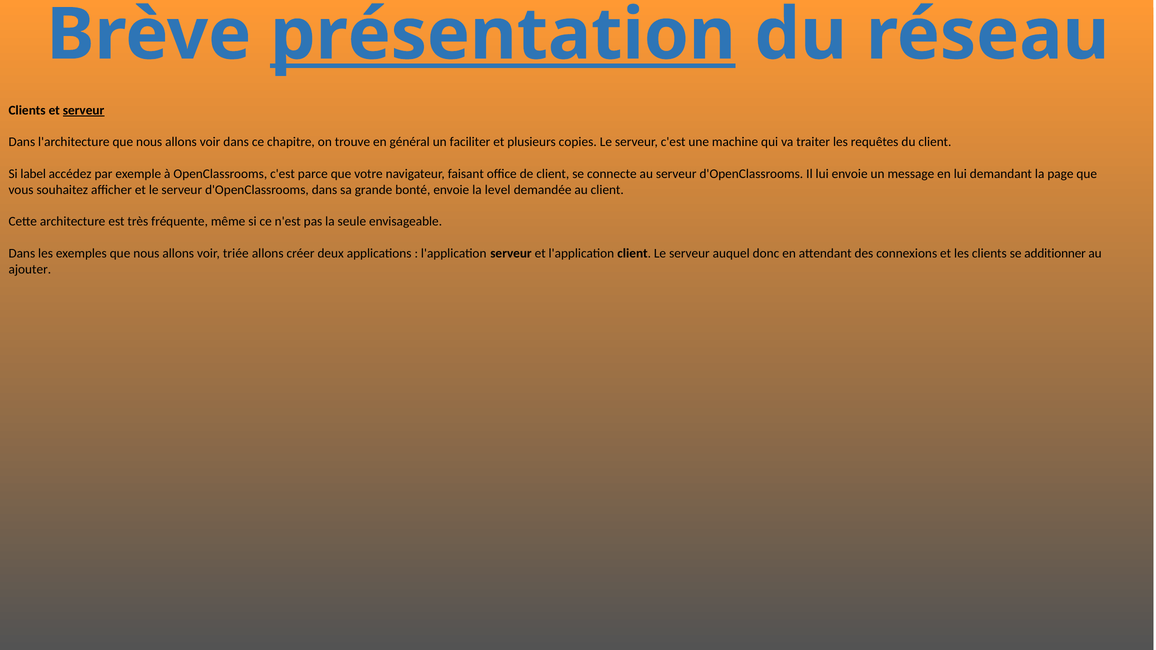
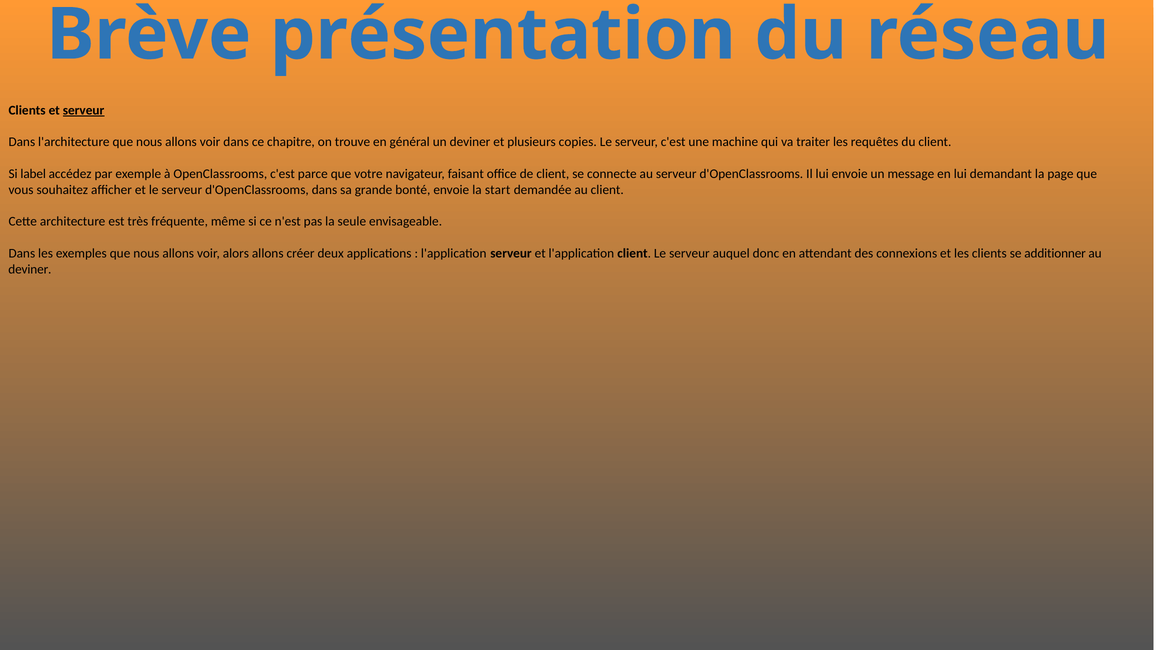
présentation underline: present -> none (503, 35)
un faciliter: faciliter -> deviner (470, 142)
level: level -> start (498, 190)
triée: triée -> alors (236, 253)
ajouter: ajouter -> deviner (30, 269)
